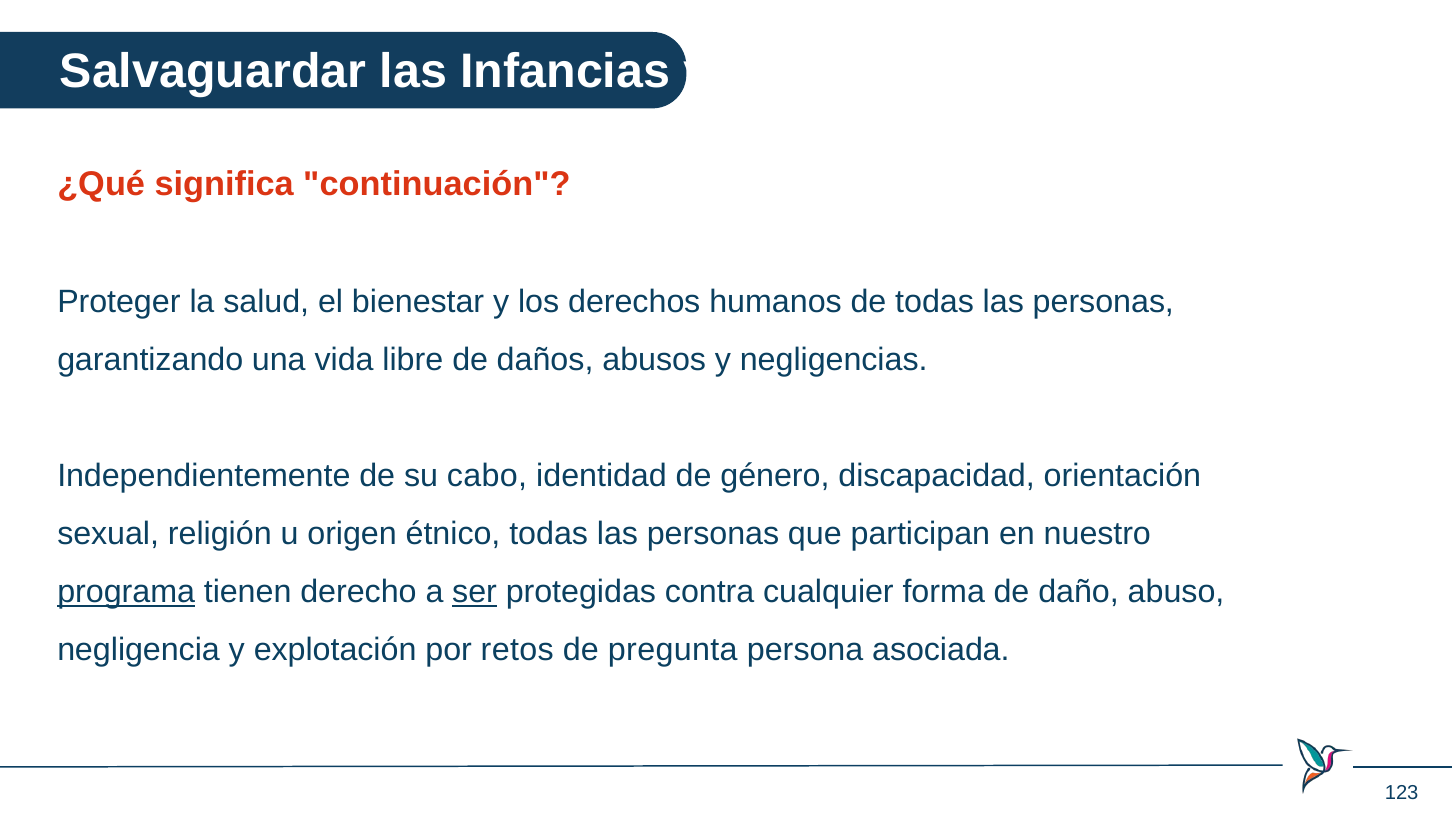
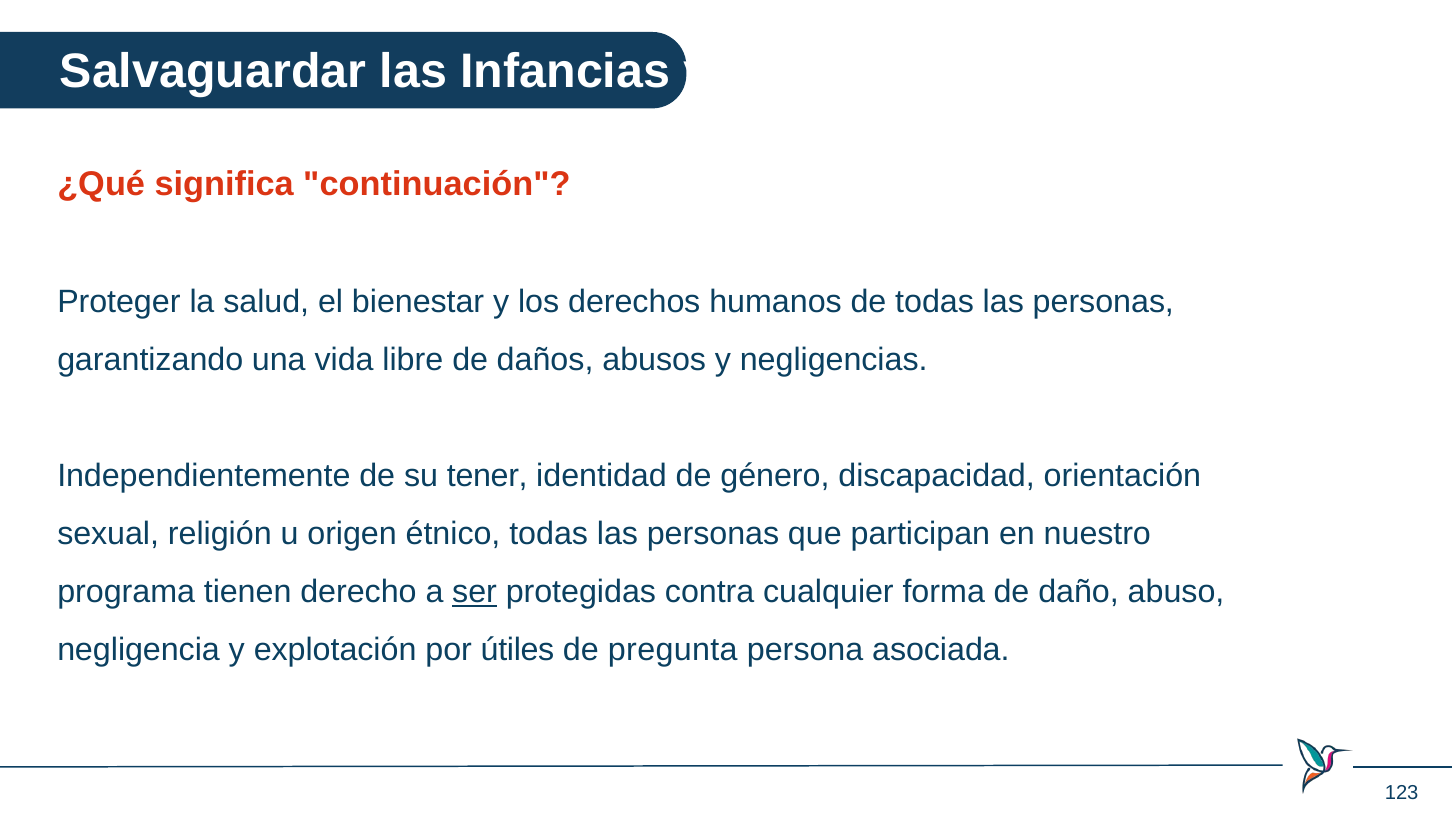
cabo: cabo -> tener (487, 476)
programa underline: present -> none (126, 592)
retos: retos -> útiles (518, 650)
